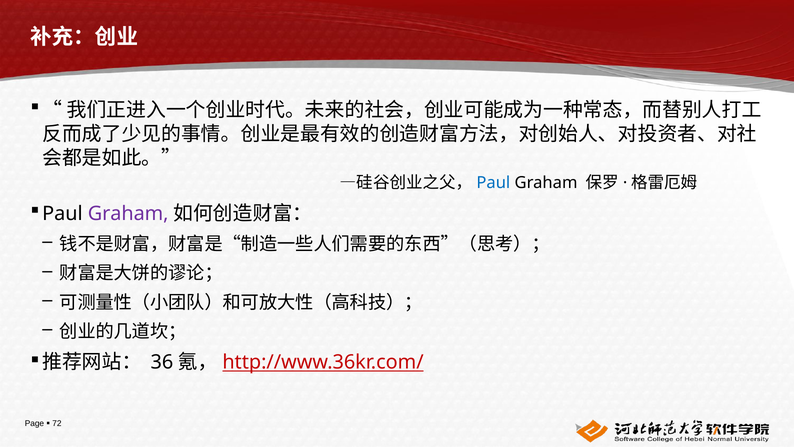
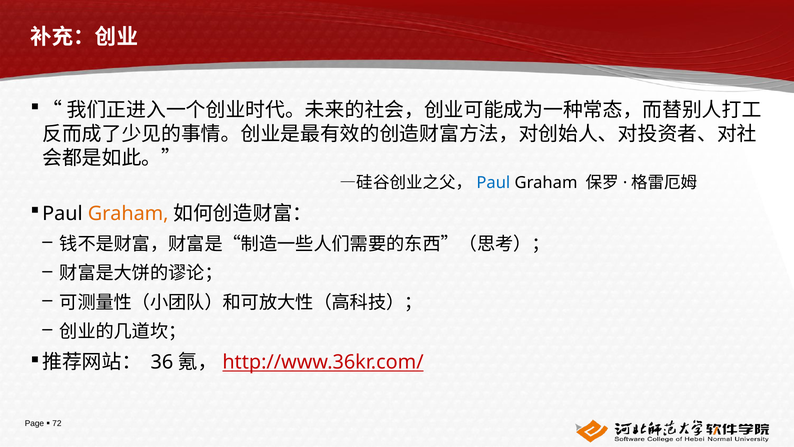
Graham colour: purple -> orange (128, 213)
